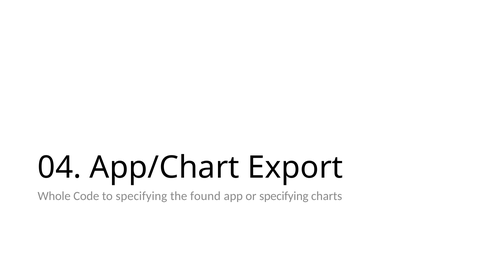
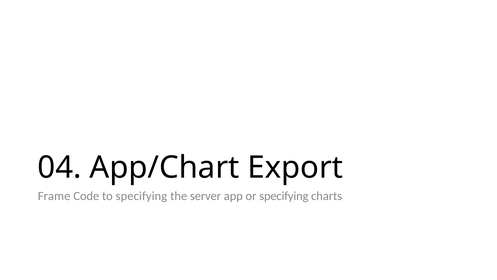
Whole: Whole -> Frame (54, 196)
found: found -> server (206, 196)
